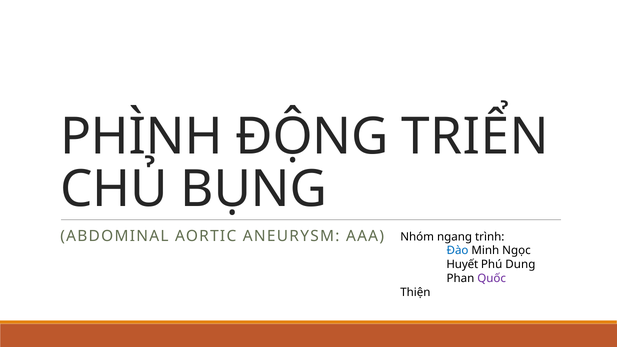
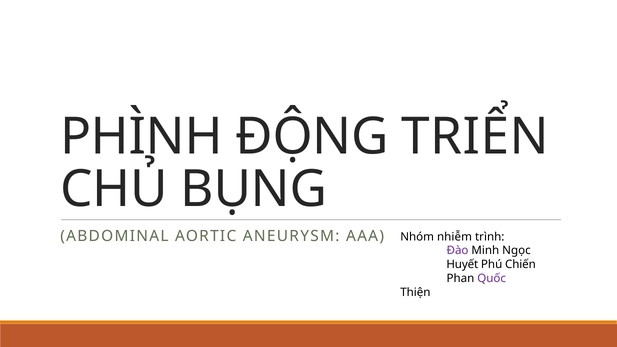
ngang: ngang -> nhiễm (455, 237)
Đào colour: blue -> purple (458, 251)
Dung: Dung -> Chiến (520, 265)
